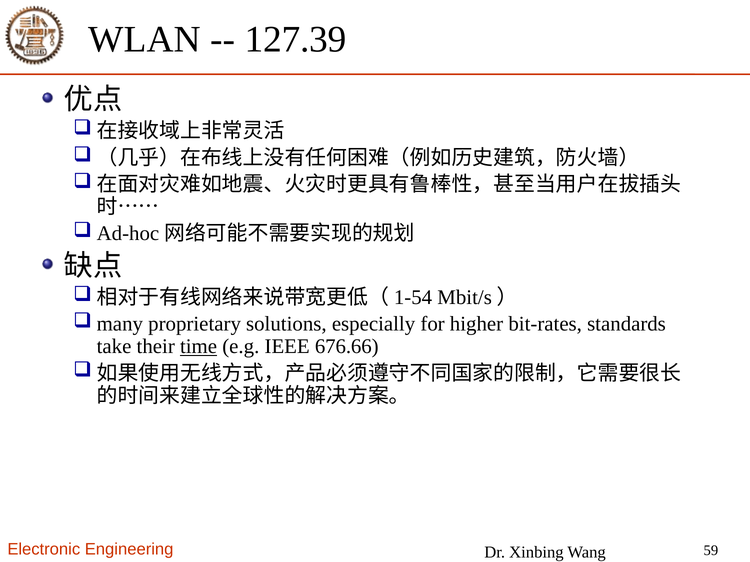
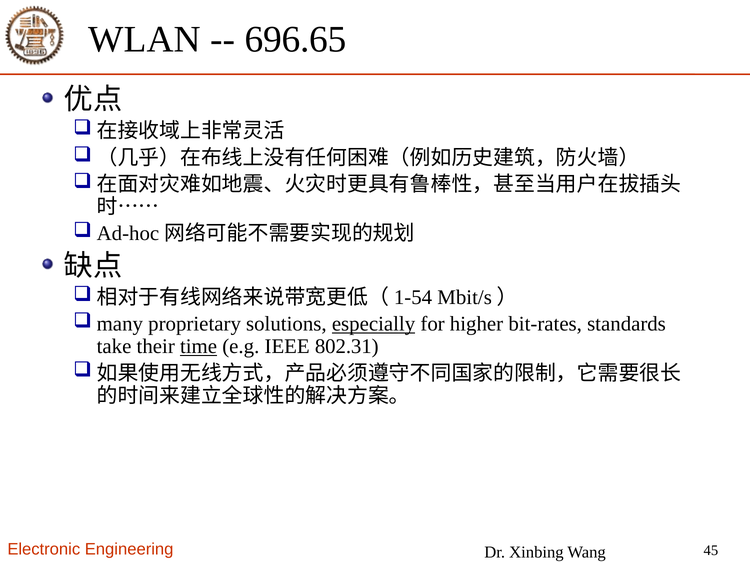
127.39: 127.39 -> 696.65 (296, 39)
especially underline: none -> present (374, 324)
676.66: 676.66 -> 802.31 (347, 347)
59: 59 -> 45 (711, 551)
